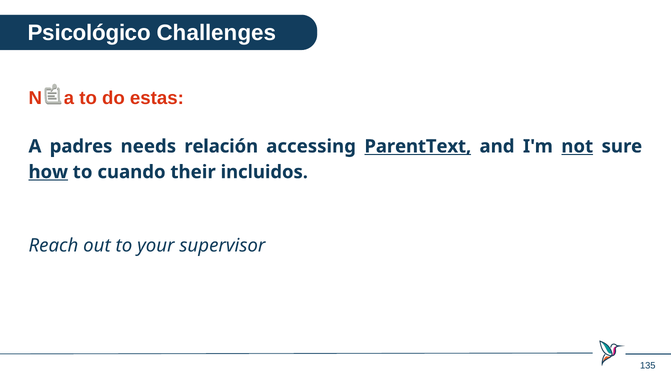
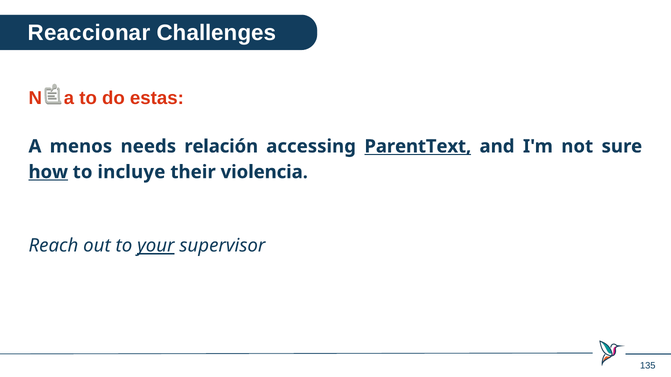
Psicológico: Psicológico -> Reaccionar (89, 33)
padres: padres -> menos (81, 147)
not underline: present -> none (577, 147)
cuando: cuando -> incluye (131, 172)
incluidos: incluidos -> violencia (264, 172)
your underline: none -> present (156, 246)
